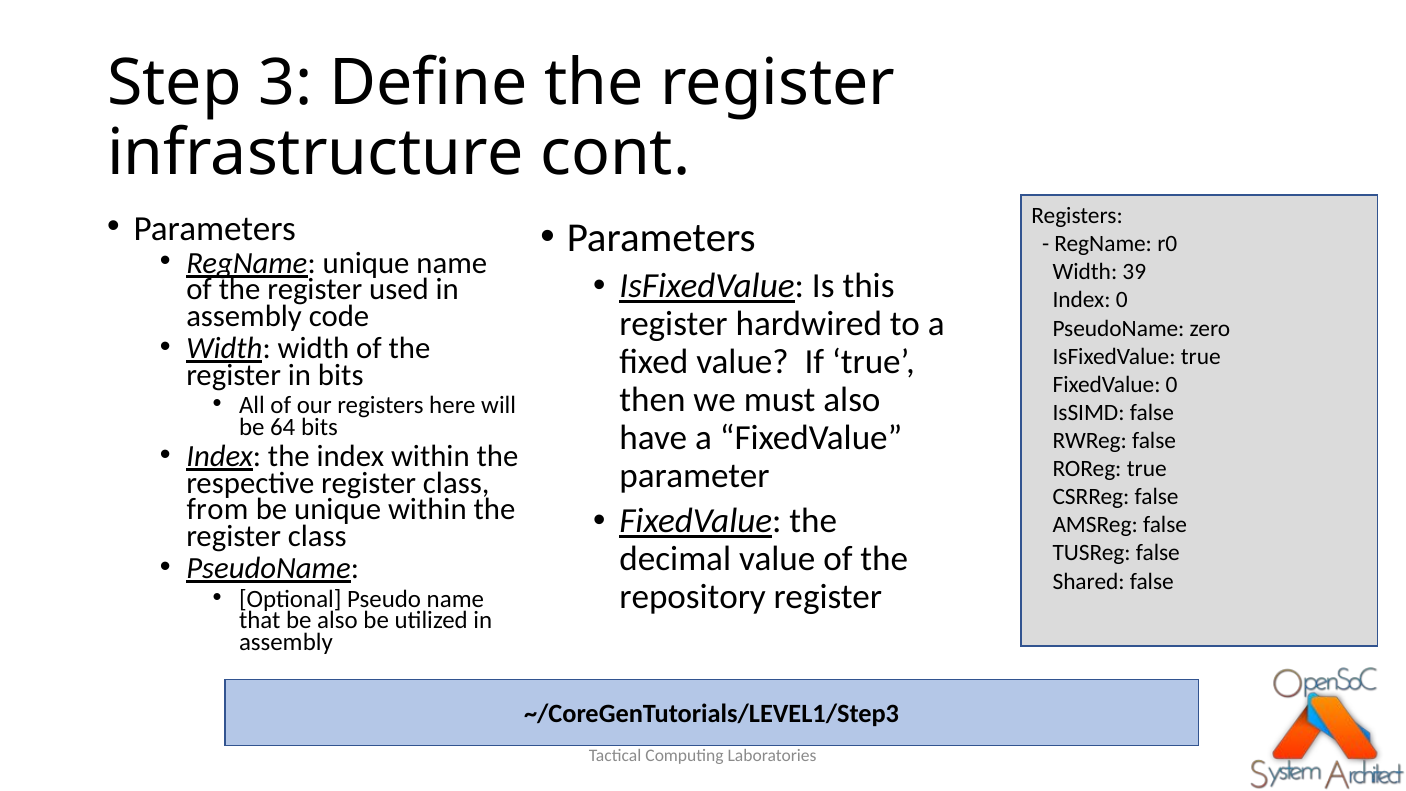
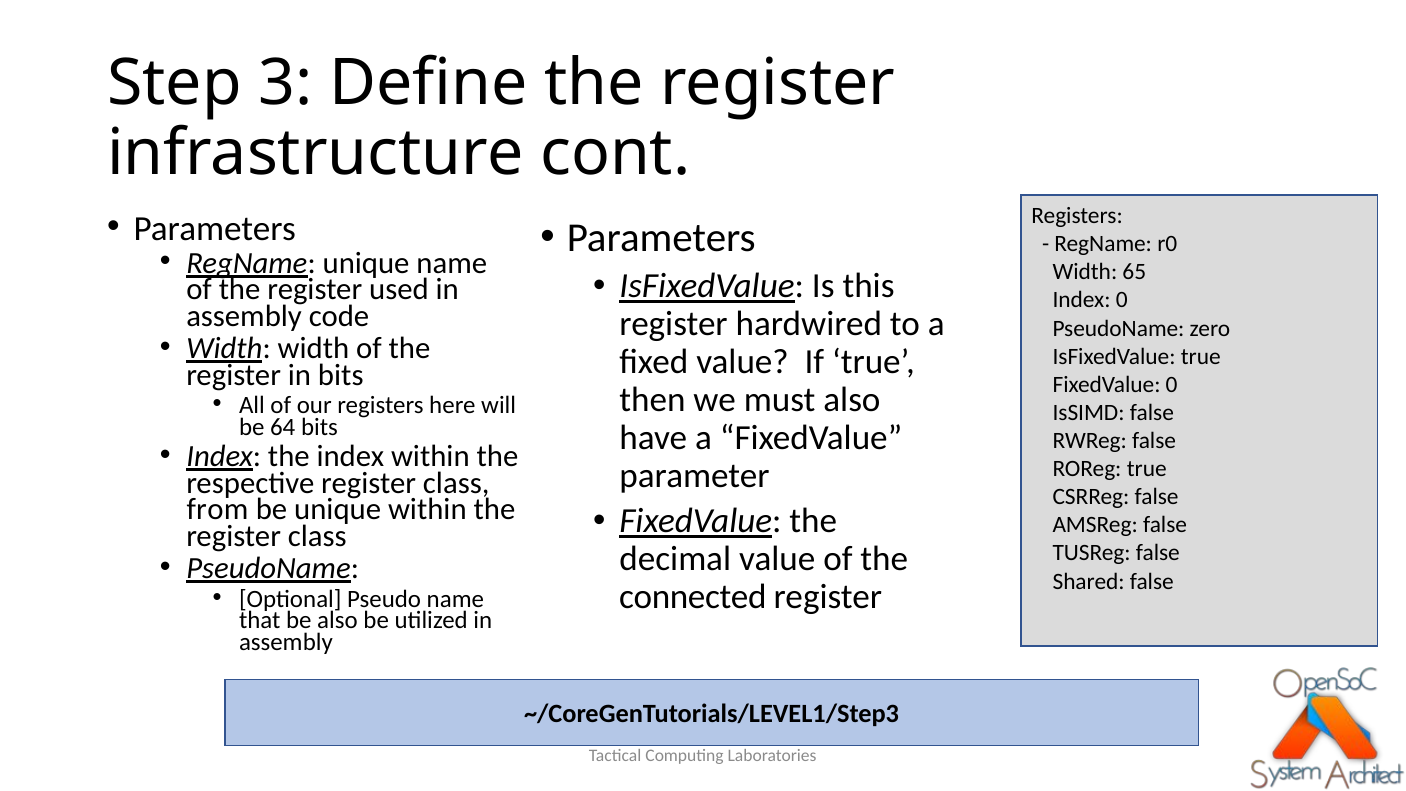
39: 39 -> 65 (1134, 272)
repository: repository -> connected (693, 597)
